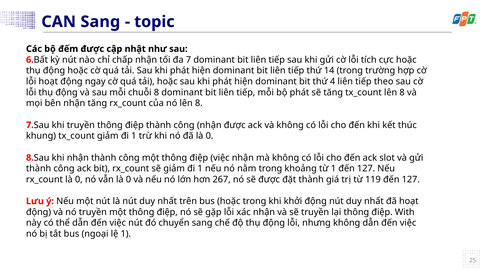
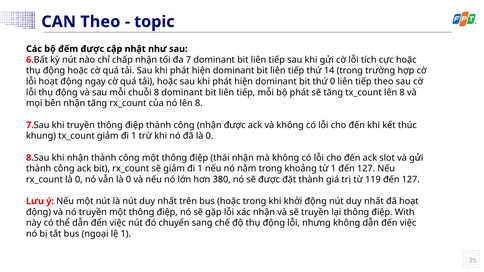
CAN Sang: Sang -> Theo (100, 22)
thứ 4: 4 -> 0 (333, 82)
điệp việc: việc -> thái (220, 158)
267: 267 -> 380 (222, 180)
